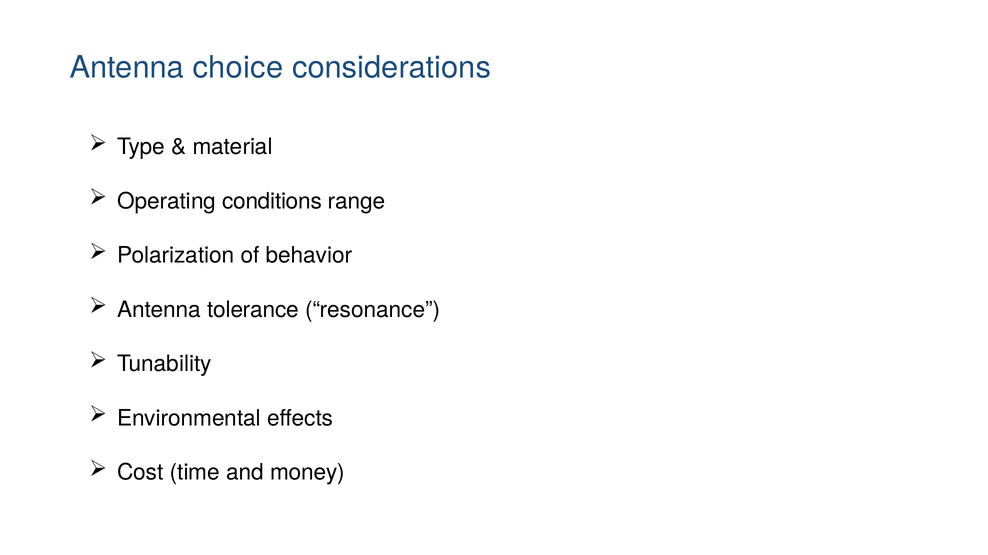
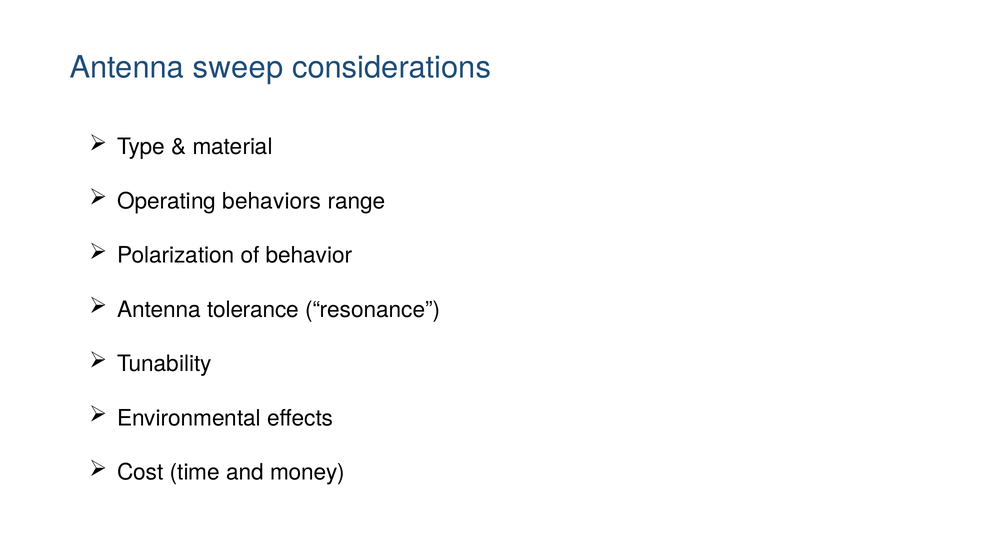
choice: choice -> sweep (238, 68)
conditions: conditions -> behaviors (272, 201)
